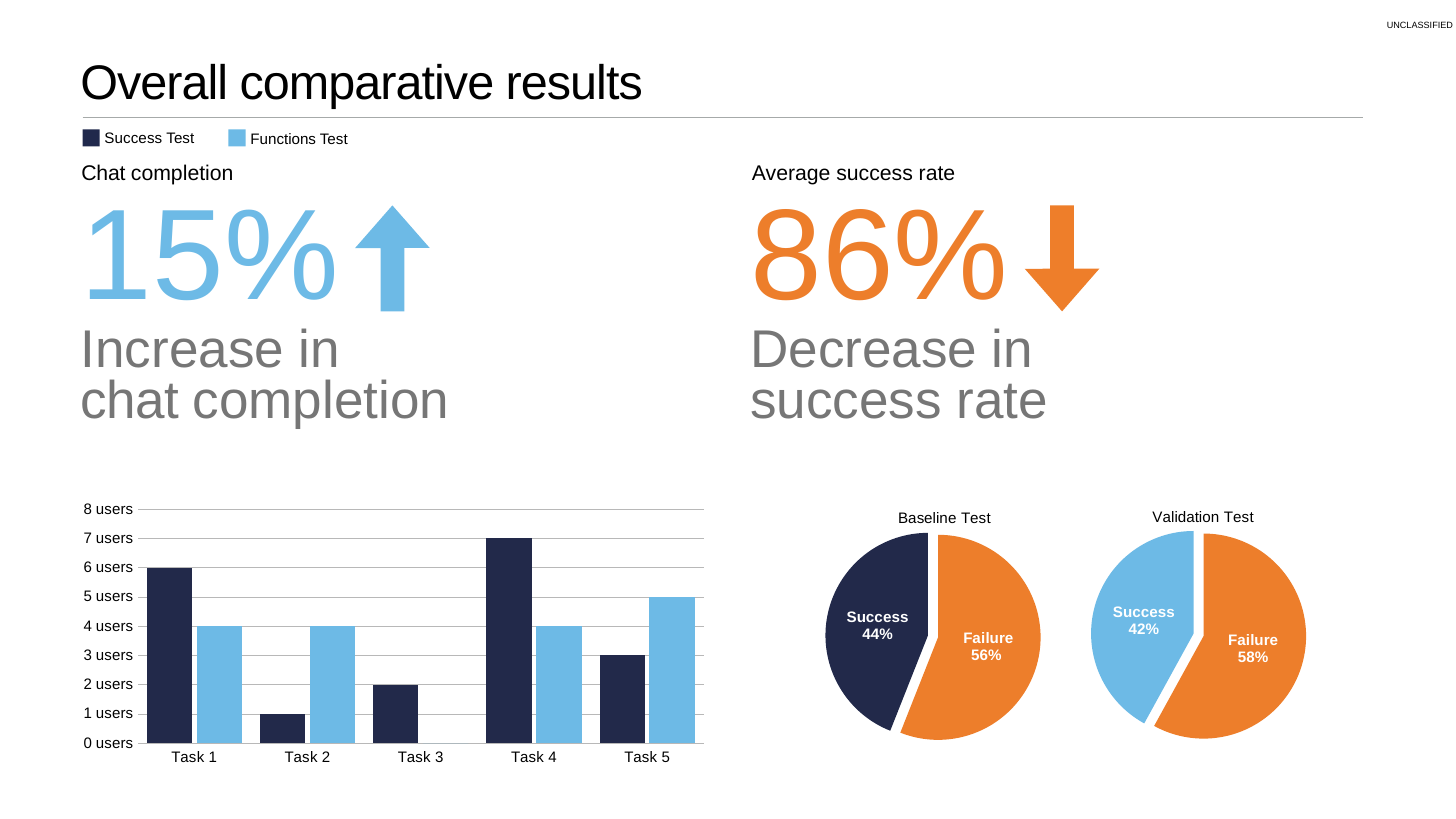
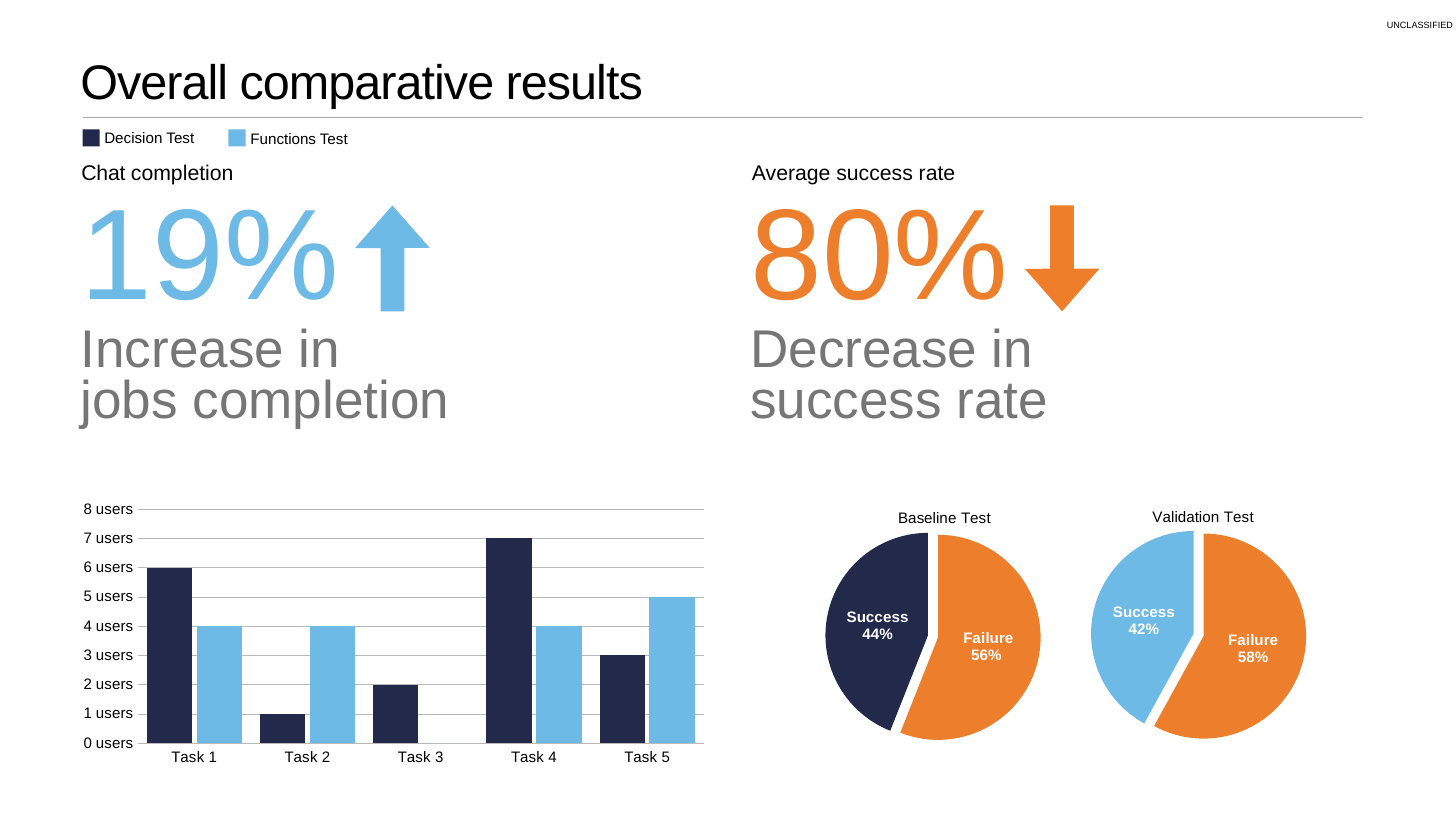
Success: Success -> Decision (133, 139)
15%: 15% -> 19% (210, 257)
86%: 86% -> 80% (879, 257)
chat: chat -> jobs (129, 401)
